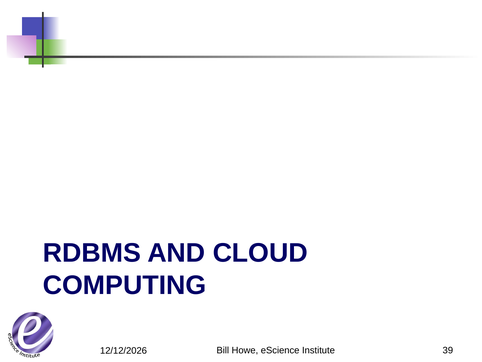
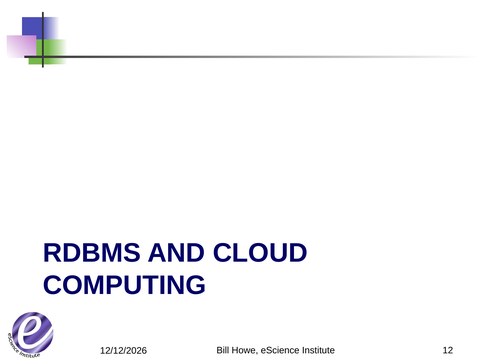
39: 39 -> 12 (448, 350)
